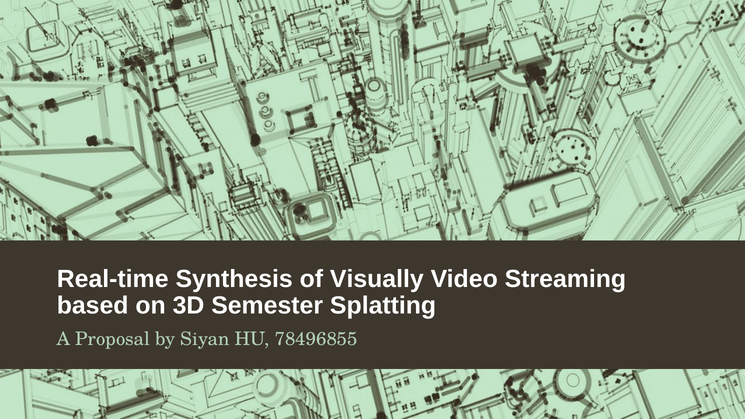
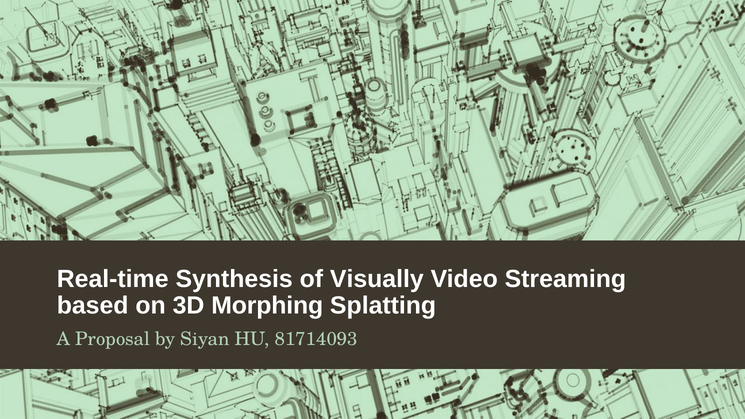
Semester: Semester -> Morphing (267, 306)
78496855: 78496855 -> 81714093 (316, 339)
